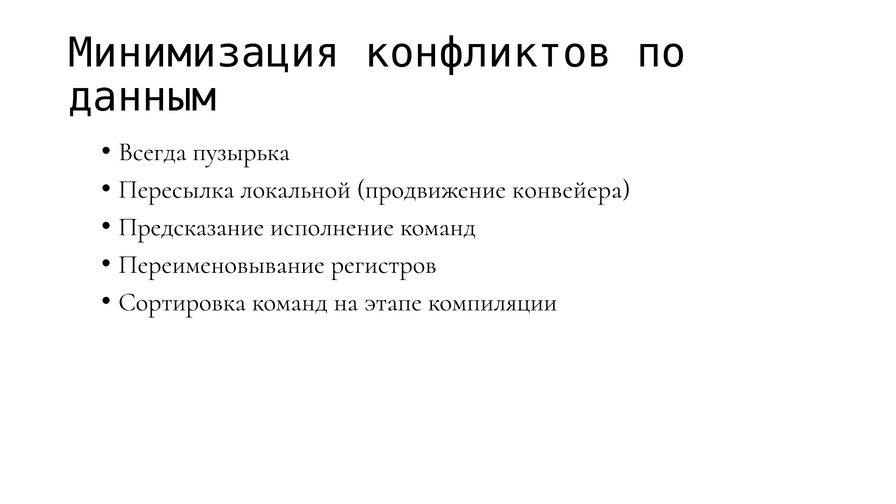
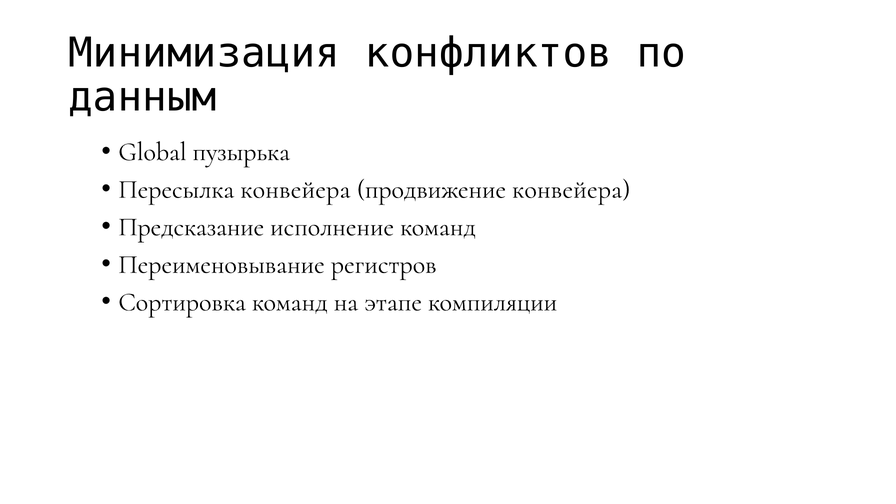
Всегда: Всегда -> Global (152, 151)
Пересылка локальной: локальной -> конвейера (295, 189)
